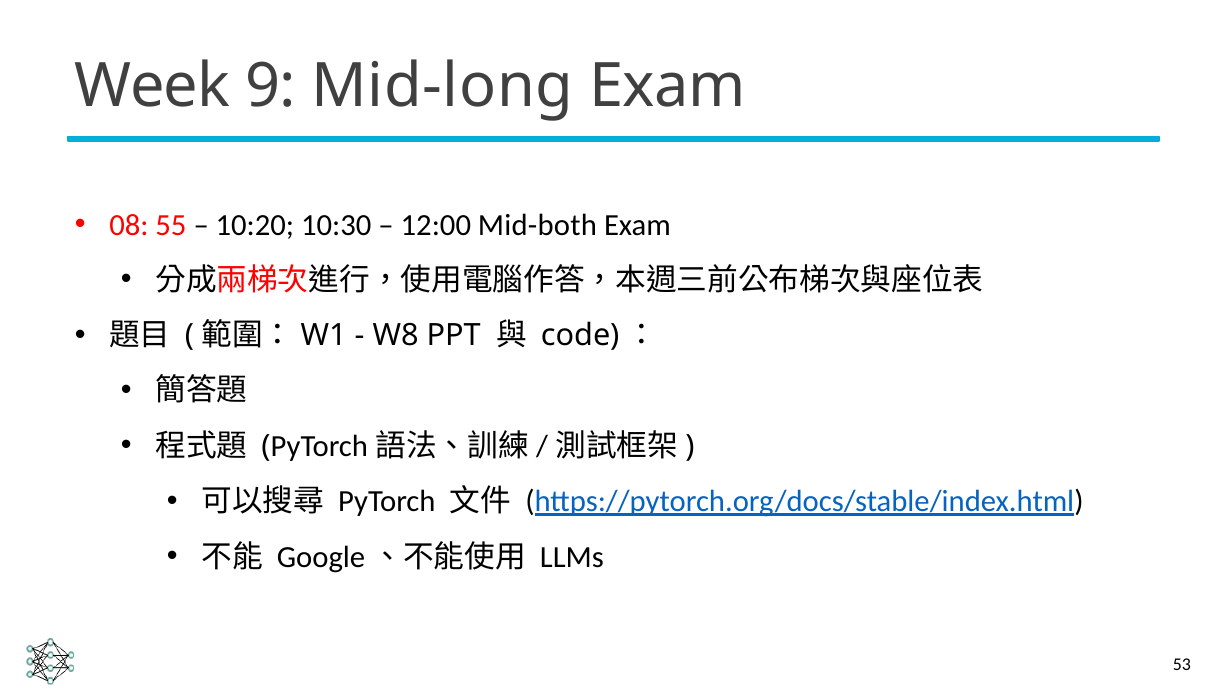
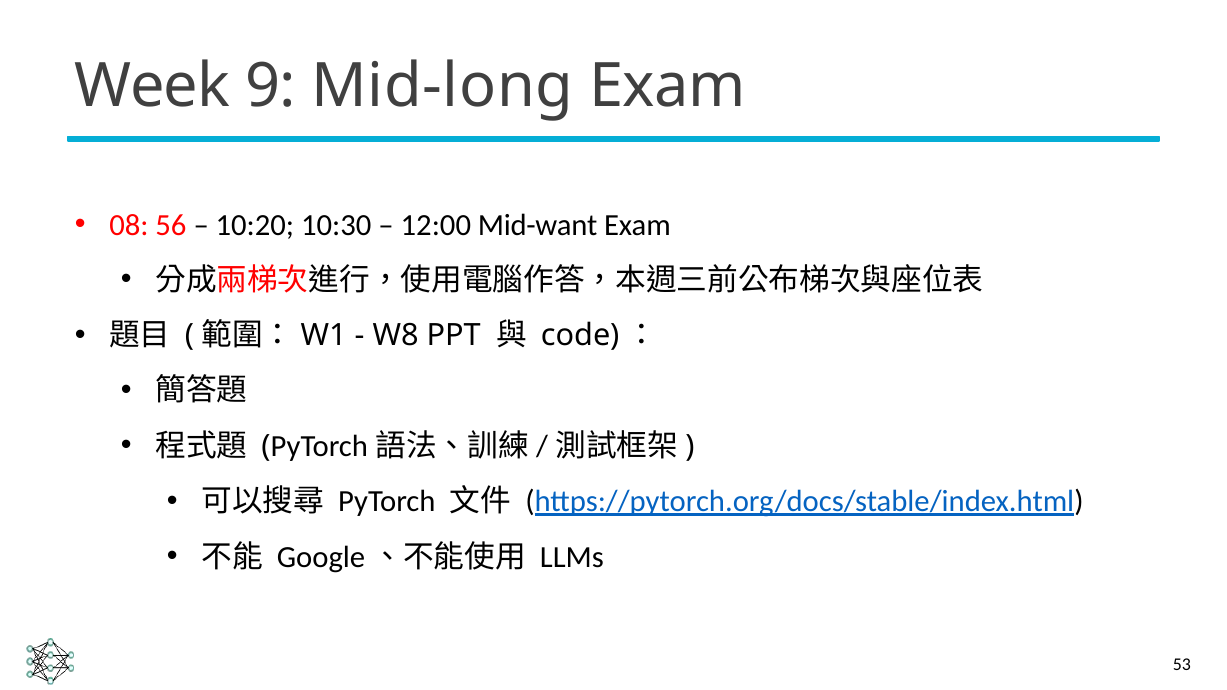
55: 55 -> 56 (171, 225)
Mid-both: Mid-both -> Mid-want (538, 225)
